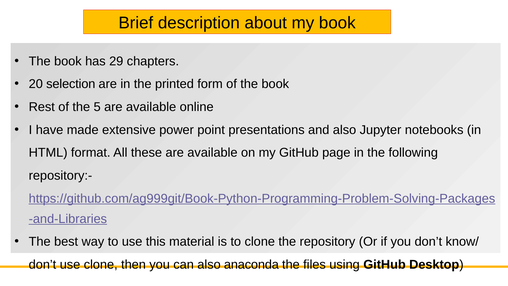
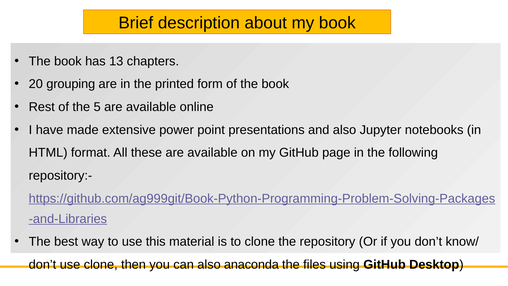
29: 29 -> 13 (116, 61)
selection: selection -> grouping (71, 84)
